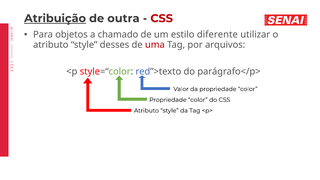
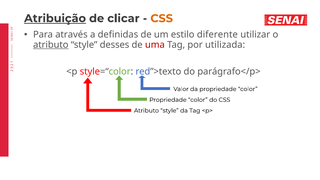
outra: outra -> clicar (123, 18)
CSS colour: red -> orange (162, 18)
objetos: objetos -> através (71, 35)
chamado: chamado -> definidas (118, 35)
atributo underline: none -> present (51, 45)
arquivos: arquivos -> utilizada (225, 45)
